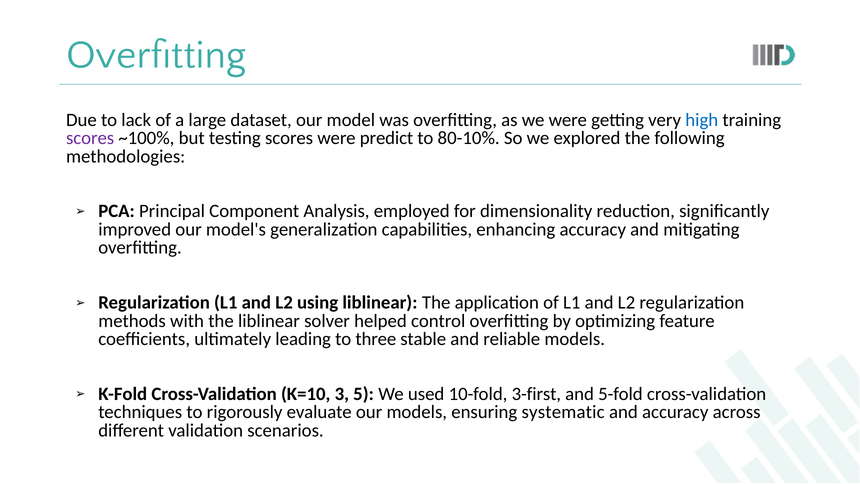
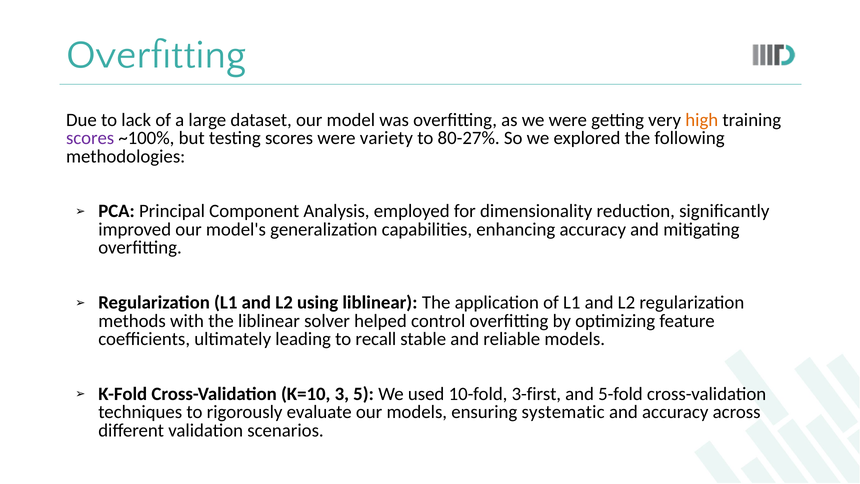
high colour: blue -> orange (702, 120)
predict: predict -> variety (386, 138)
80-10%: 80-10% -> 80-27% (469, 138)
three: three -> recall (376, 339)
